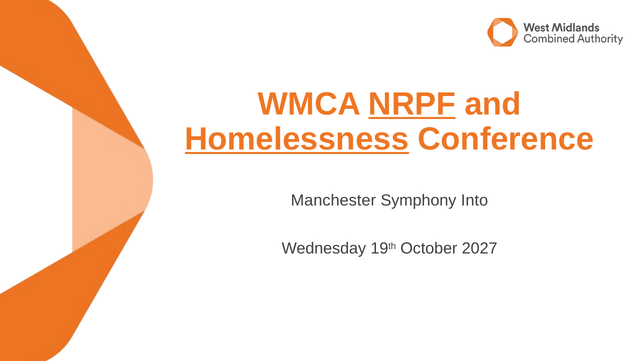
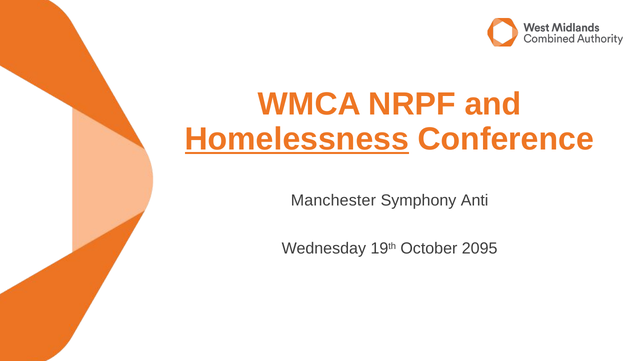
NRPF underline: present -> none (412, 104)
Into: Into -> Anti (475, 200)
2027: 2027 -> 2095 (480, 248)
